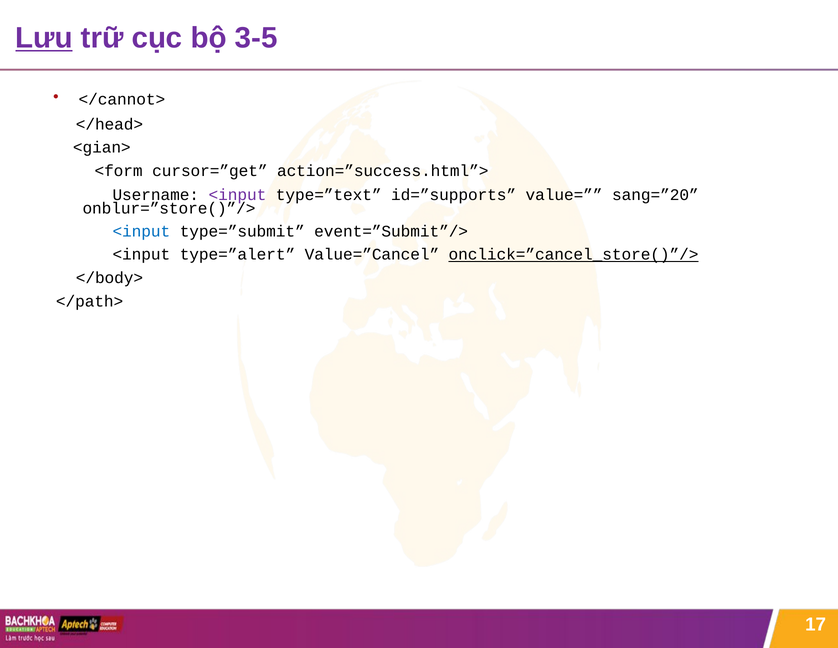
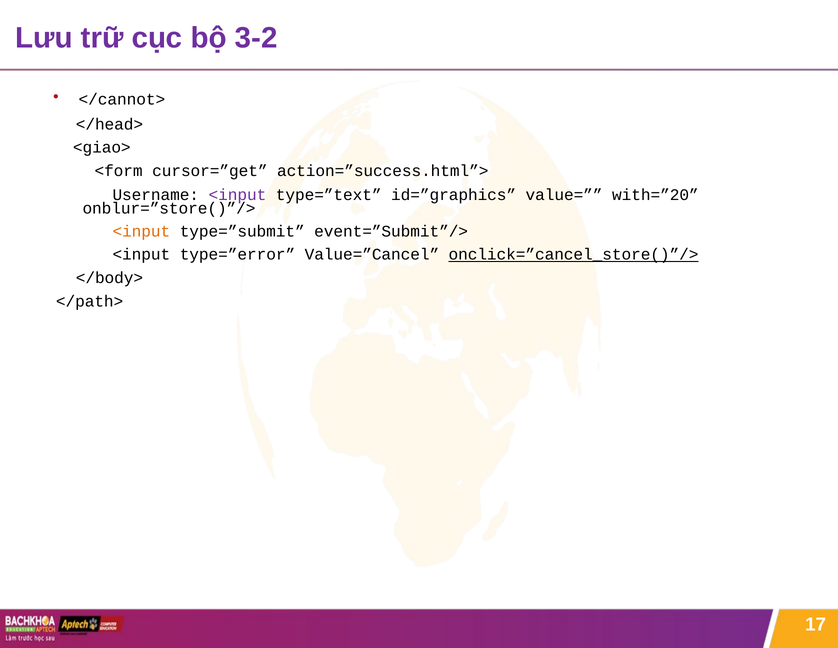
Lưu underline: present -> none (44, 38)
3-5: 3-5 -> 3-2 (256, 38)
<gian>: <gian> -> <giao> (102, 147)
id=”supports: id=”supports -> id=”graphics (454, 195)
sang=”20: sang=”20 -> with=”20 (655, 195)
<input colour: blue -> orange (141, 231)
type=”alert: type=”alert -> type=”error (237, 254)
